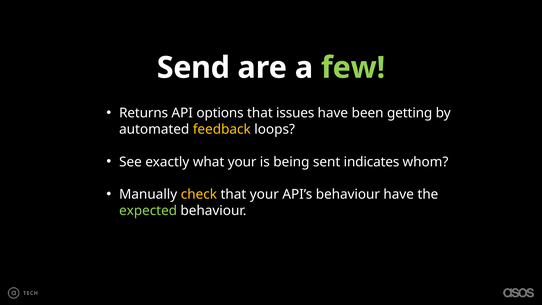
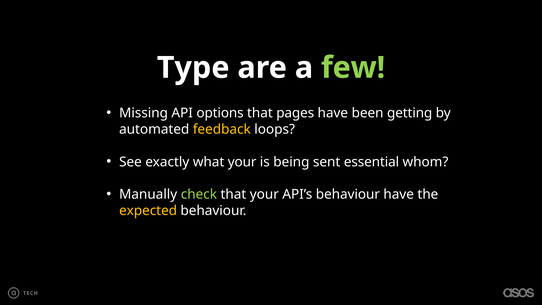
Send: Send -> Type (193, 68)
Returns: Returns -> Missing (144, 113)
issues: issues -> pages (295, 113)
indicates: indicates -> essential (372, 162)
check colour: yellow -> light green (199, 194)
expected colour: light green -> yellow (148, 211)
